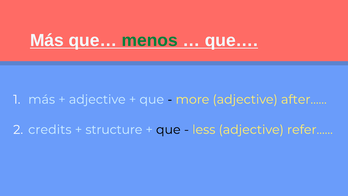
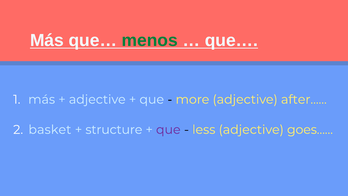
credits: credits -> basket (50, 130)
que colour: black -> purple (168, 130)
refer……: refer…… -> goes…… (310, 130)
